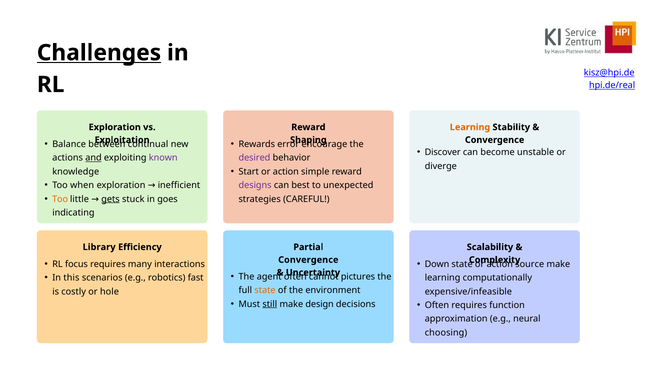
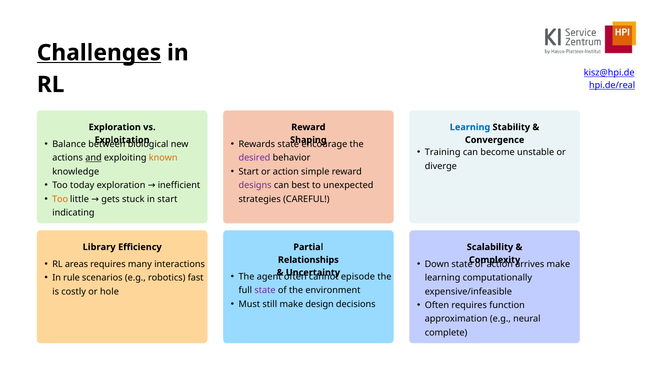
Learning colour: orange -> blue (470, 127)
continual: continual -> biological (148, 144)
Rewards error: error -> state (288, 144)
Discover: Discover -> Training (443, 153)
known colour: purple -> orange (163, 158)
when: when -> today (82, 186)
gets underline: present -> none (110, 199)
in goes: goes -> start (167, 199)
Convergence: Convergence -> Relationships (308, 260)
focus: focus -> areas (76, 264)
source: source -> arrives (530, 264)
pictures: pictures -> episode (358, 277)
this: this -> rule (72, 278)
state colour: orange -> purple (265, 291)
still underline: present -> none (270, 304)
choosing: choosing -> complete (446, 333)
